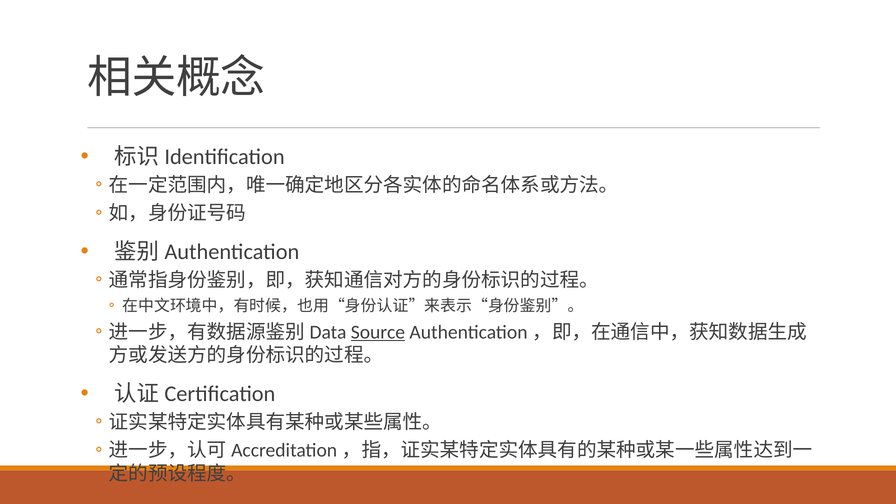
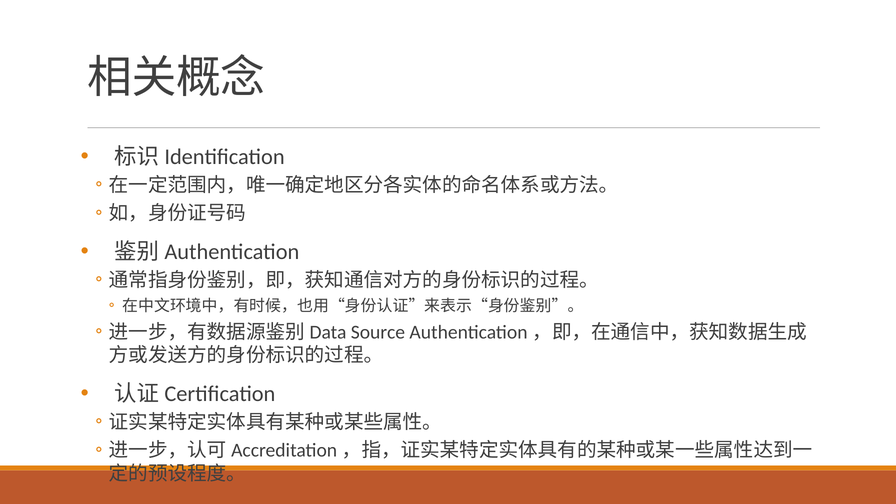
Source underline: present -> none (378, 332)
